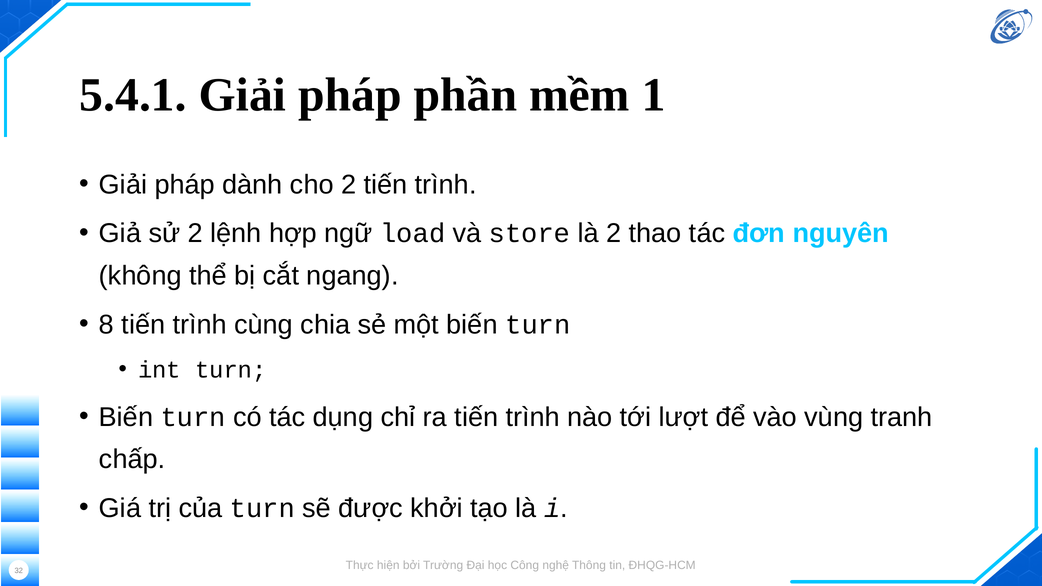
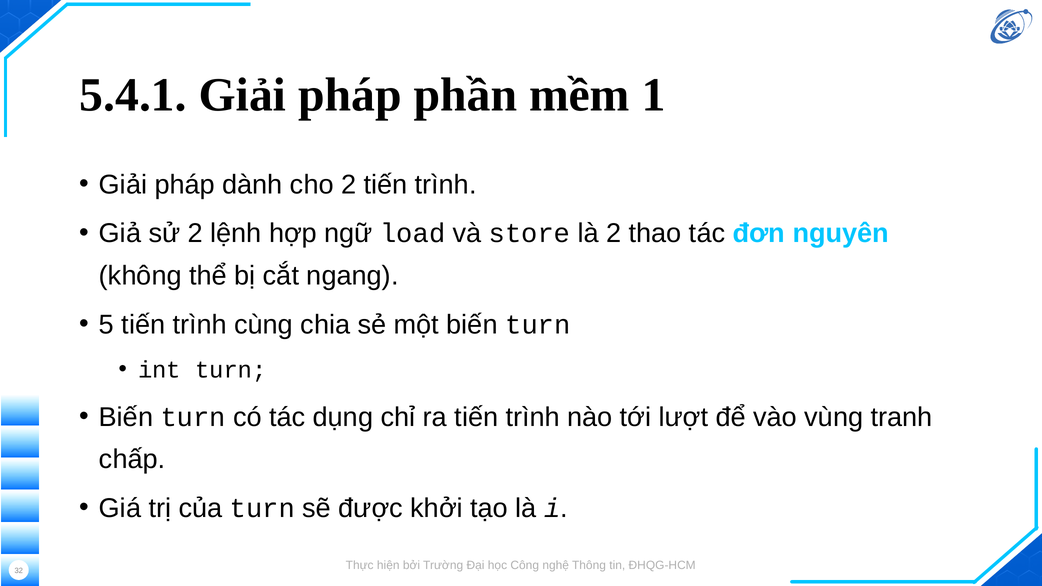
8: 8 -> 5 (107, 325)
